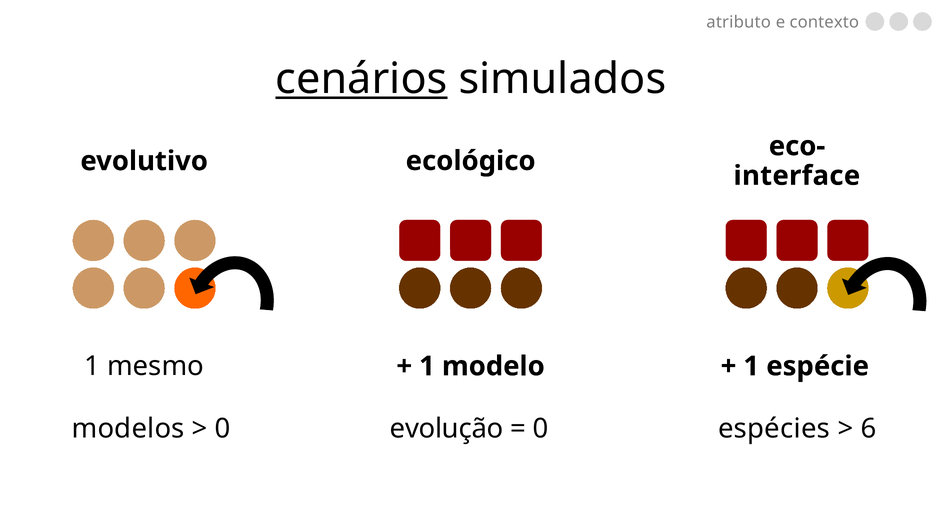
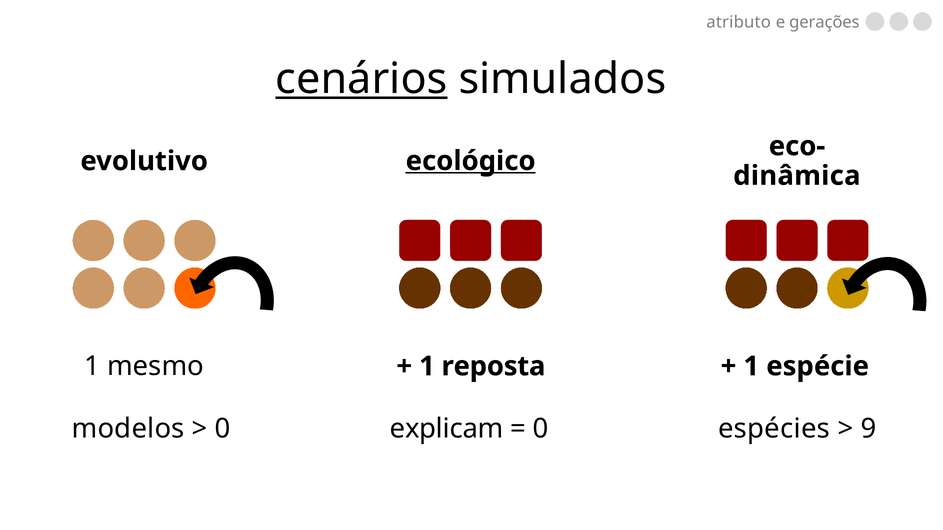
contexto: contexto -> gerações (824, 22)
ecológico underline: none -> present (471, 161)
interface: interface -> dinâmica (797, 176)
modelo: modelo -> reposta (493, 367)
evolução: evolução -> explicam (447, 429)
6: 6 -> 9 (869, 429)
